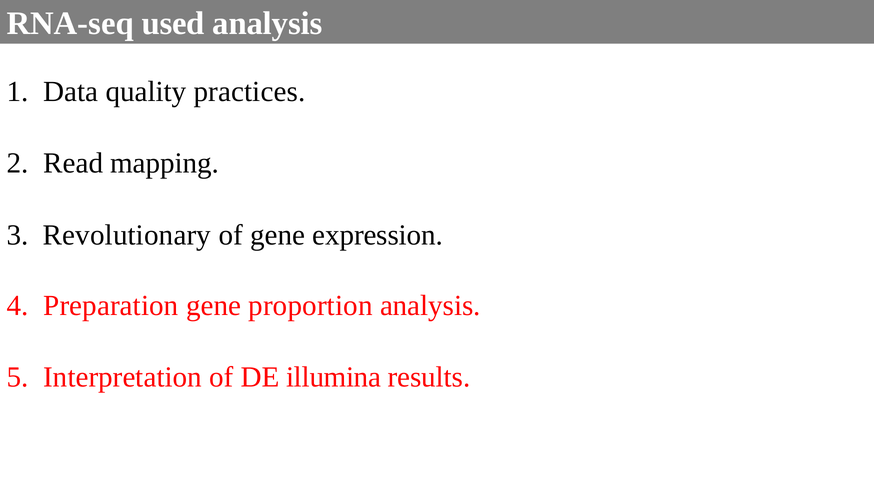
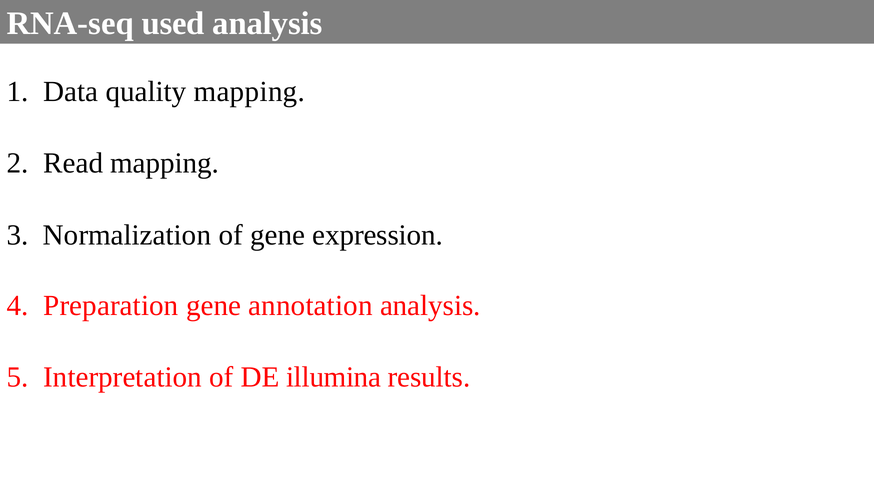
quality practices: practices -> mapping (249, 92)
Revolutionary: Revolutionary -> Normalization (127, 235)
proportion: proportion -> annotation (310, 305)
